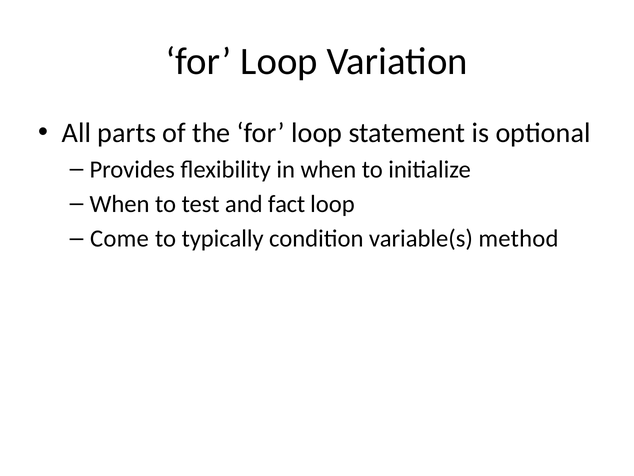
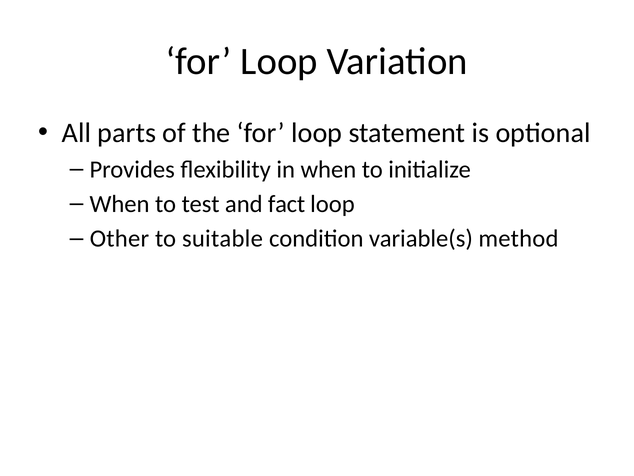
Come: Come -> Other (119, 238)
typically: typically -> suitable (222, 238)
